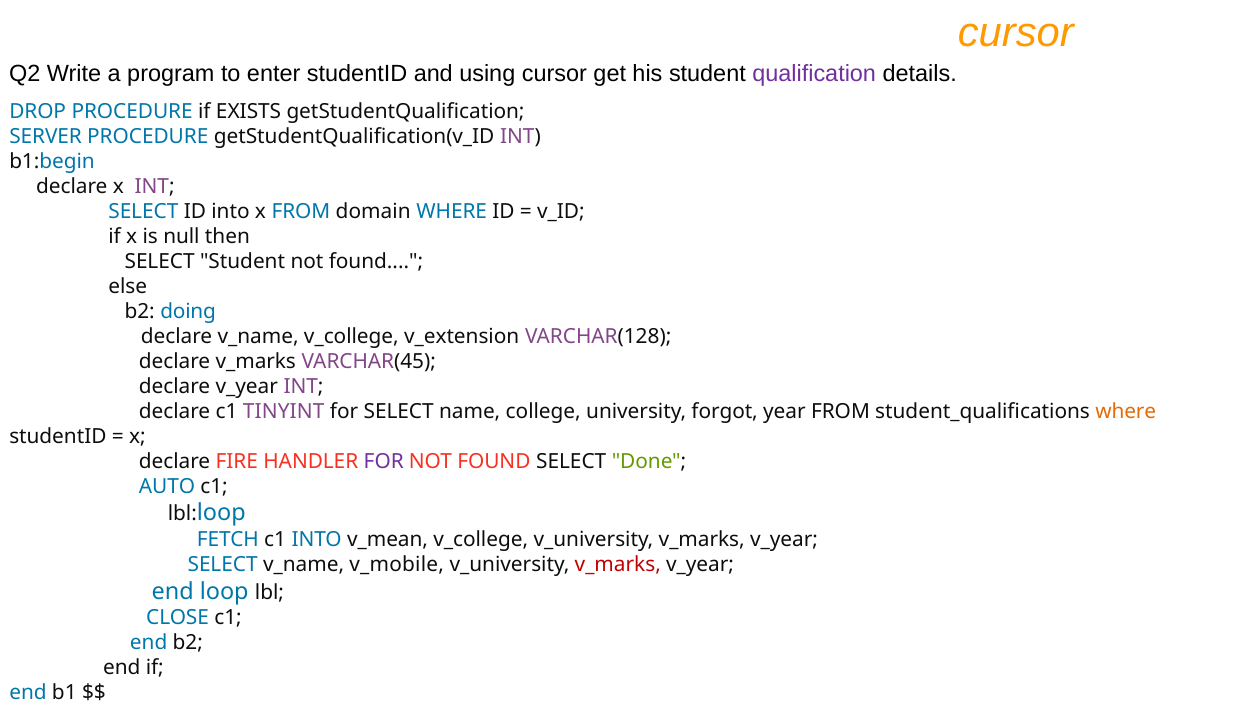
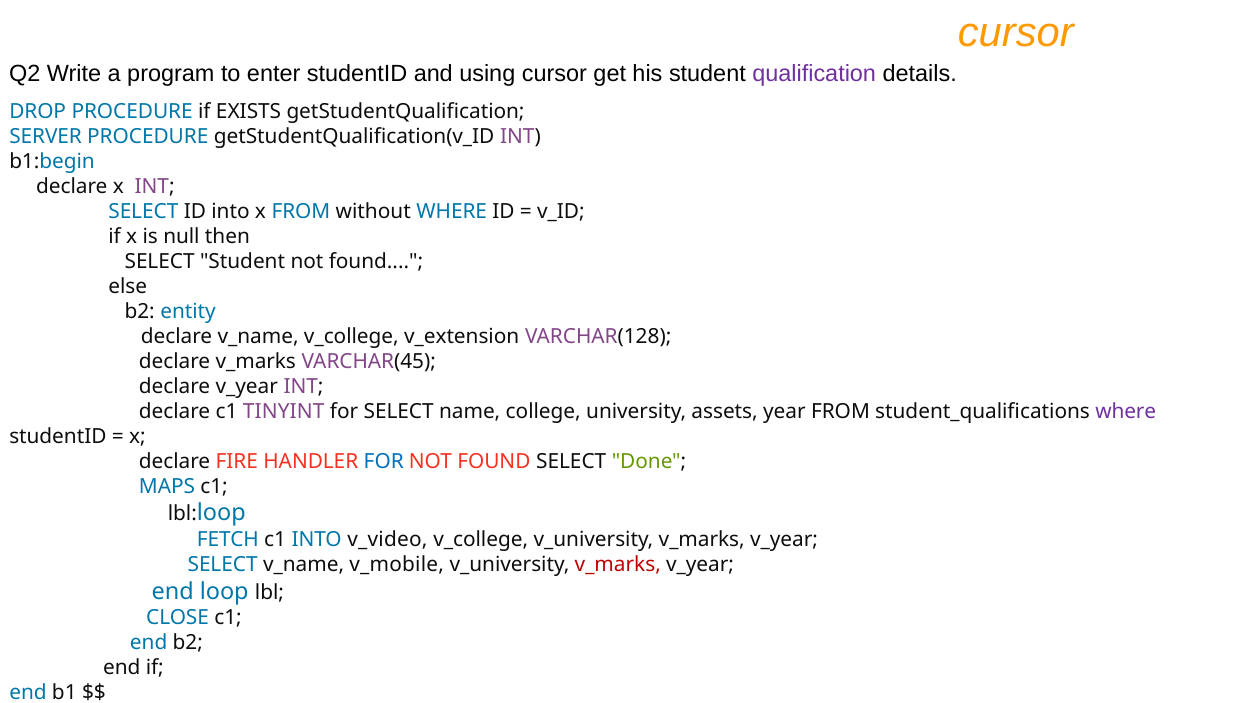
domain: domain -> without (373, 212)
doing: doing -> entity (188, 312)
forgot: forgot -> assets (725, 412)
where colour: orange -> purple (1126, 412)
FOR colour: purple -> blue (384, 462)
AUTO: AUTO -> MAPS (167, 487)
v_mean: v_mean -> v_video (387, 540)
